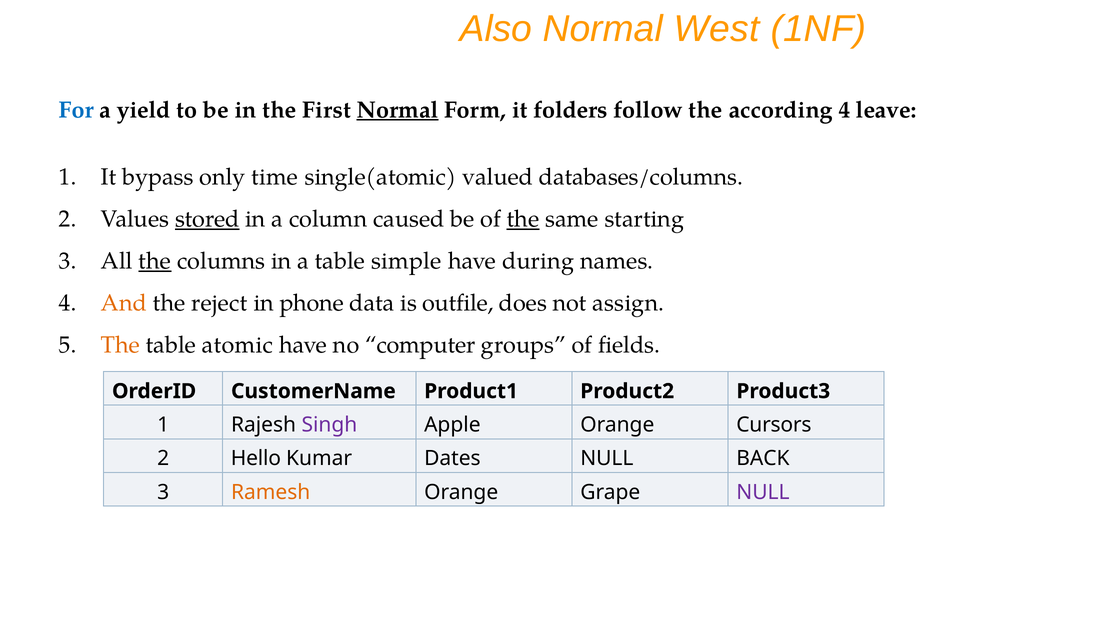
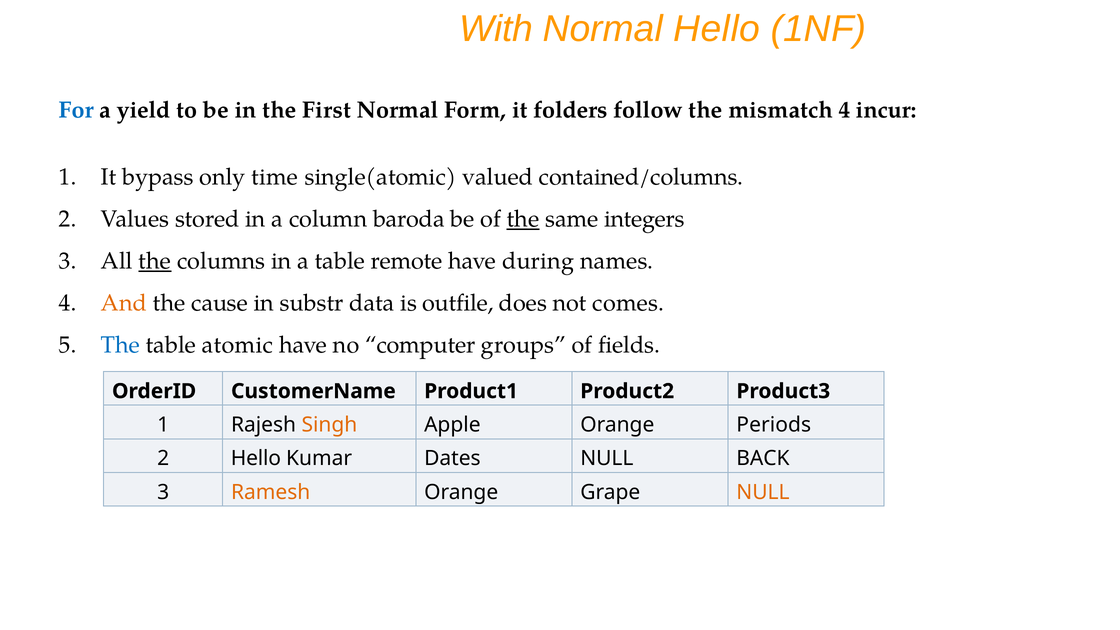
Also: Also -> With (496, 29)
Normal West: West -> Hello (717, 29)
Normal underline: present -> none (398, 110)
according: according -> mismatch (781, 110)
leave: leave -> incur (886, 110)
databases/columns: databases/columns -> contained/columns (641, 177)
stored underline: present -> none (207, 219)
caused: caused -> baroda (409, 219)
starting: starting -> integers (644, 219)
simple: simple -> remote (407, 261)
reject: reject -> cause (220, 303)
phone: phone -> substr (312, 303)
assign: assign -> comes (628, 303)
The colour: orange -> blue (120, 345)
Singh colour: purple -> orange (329, 425)
Cursors: Cursors -> Periods (774, 425)
NULL colour: purple -> orange (763, 492)
